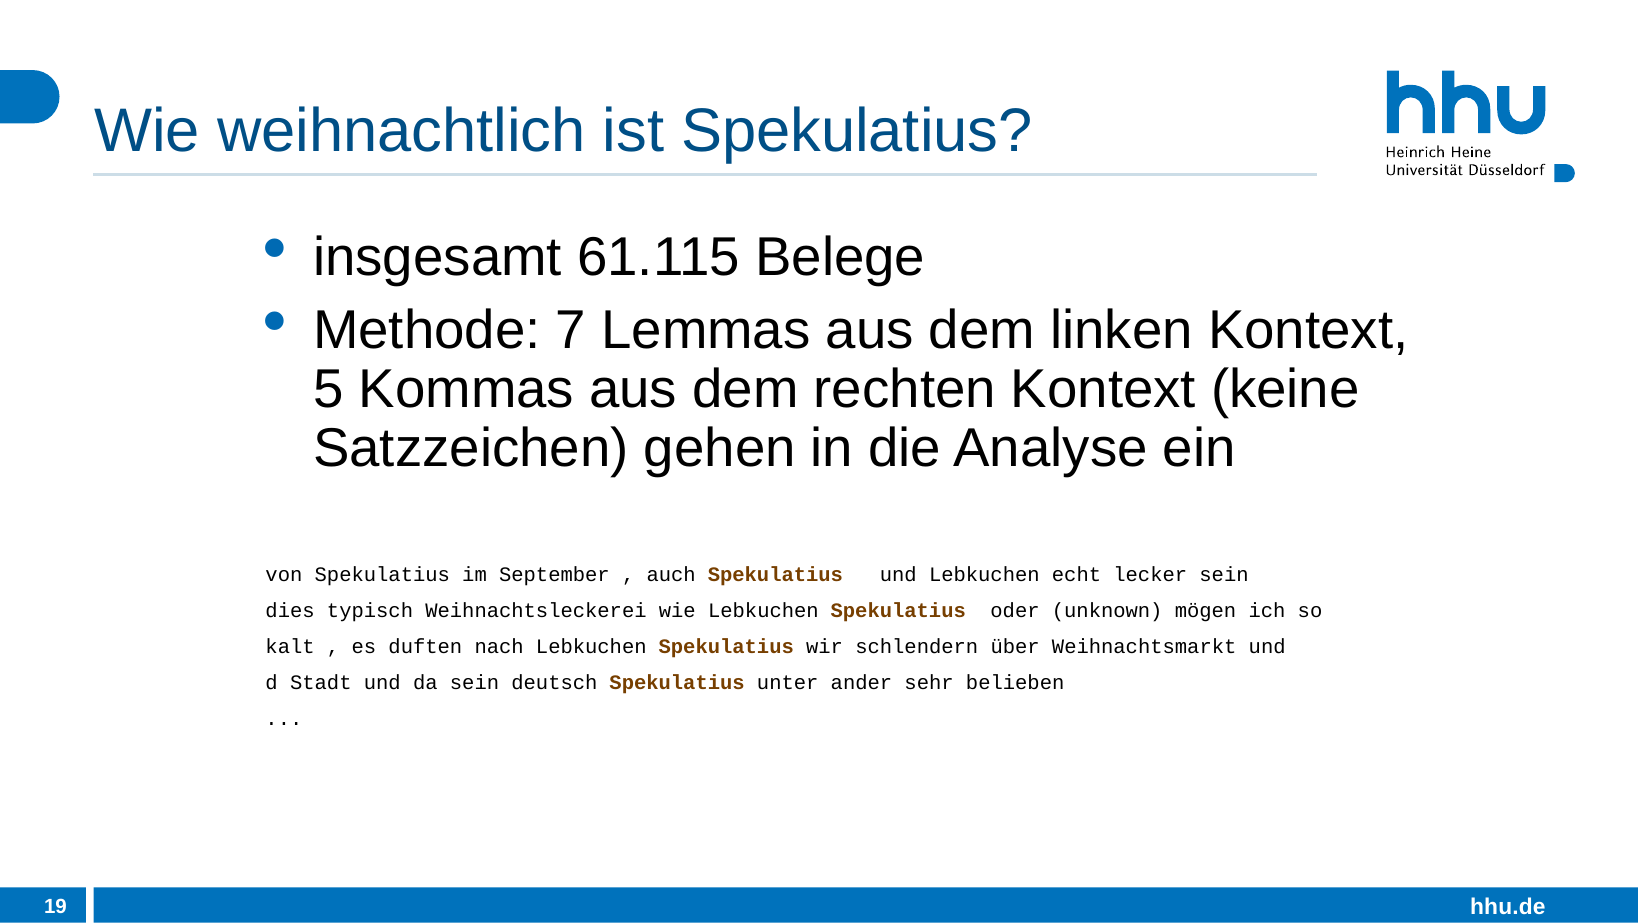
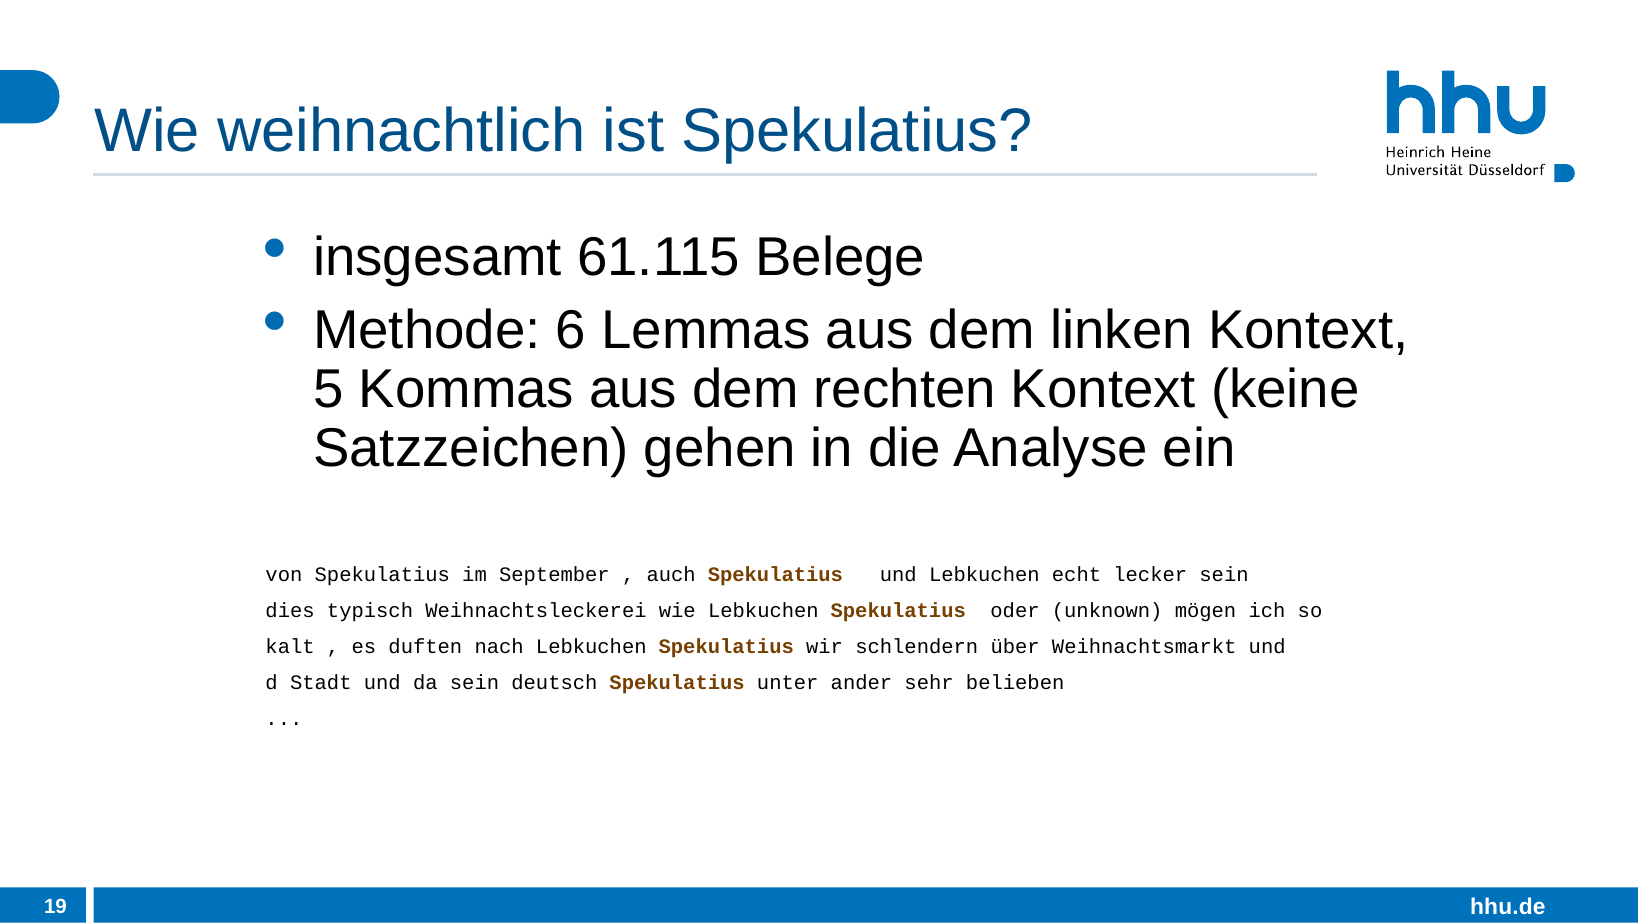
7: 7 -> 6 (571, 330)
